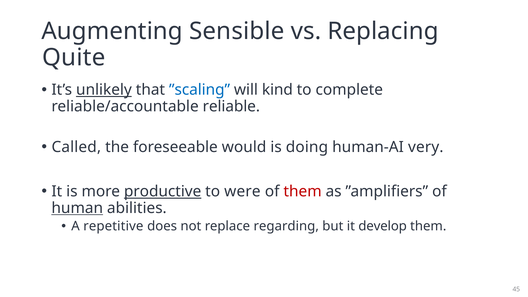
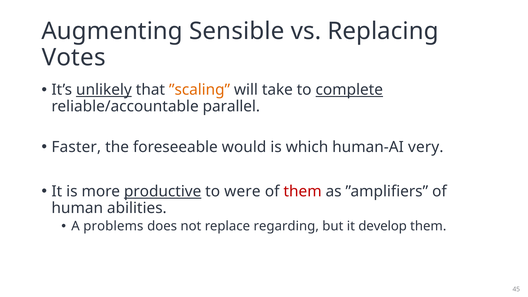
Quite: Quite -> Votes (74, 57)
”scaling colour: blue -> orange (200, 90)
kind: kind -> take (277, 90)
complete underline: none -> present (349, 90)
reliable: reliable -> parallel (231, 107)
Called: Called -> Faster (76, 147)
doing: doing -> which (307, 147)
human underline: present -> none (77, 208)
repetitive: repetitive -> problems (113, 226)
